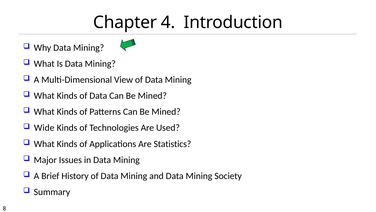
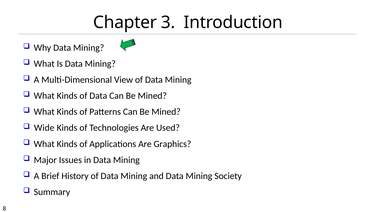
4: 4 -> 3 (168, 22)
Statistics: Statistics -> Graphics (172, 144)
